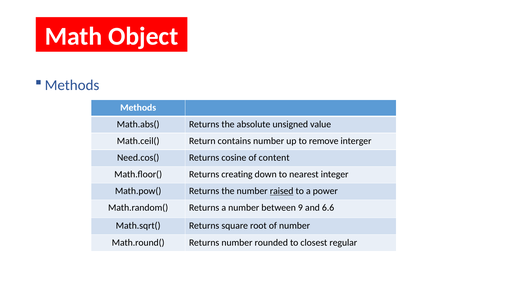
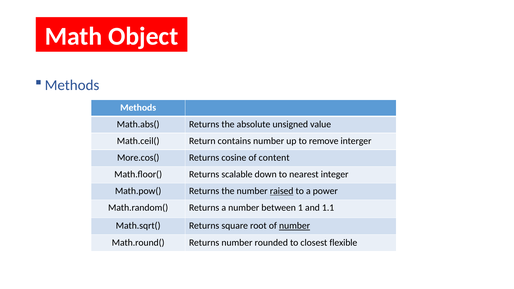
Need.cos(: Need.cos( -> More.cos( (138, 158)
creating: creating -> scalable (237, 174)
9: 9 -> 1 (300, 208)
6.6: 6.6 -> 1.1 (328, 208)
number underline: none -> present (295, 226)
regular: regular -> flexible (343, 243)
